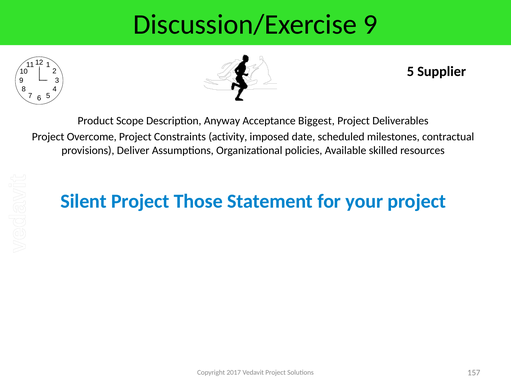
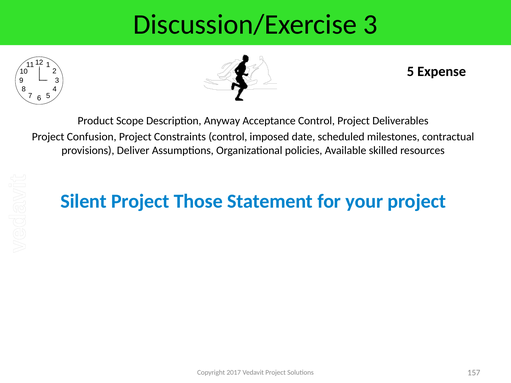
Discussion/Exercise 9: 9 -> 3 (370, 25)
Supplier: Supplier -> Expense (442, 72)
Acceptance Biggest: Biggest -> Control (316, 121)
Overcome: Overcome -> Confusion (92, 137)
Constraints activity: activity -> control (228, 137)
